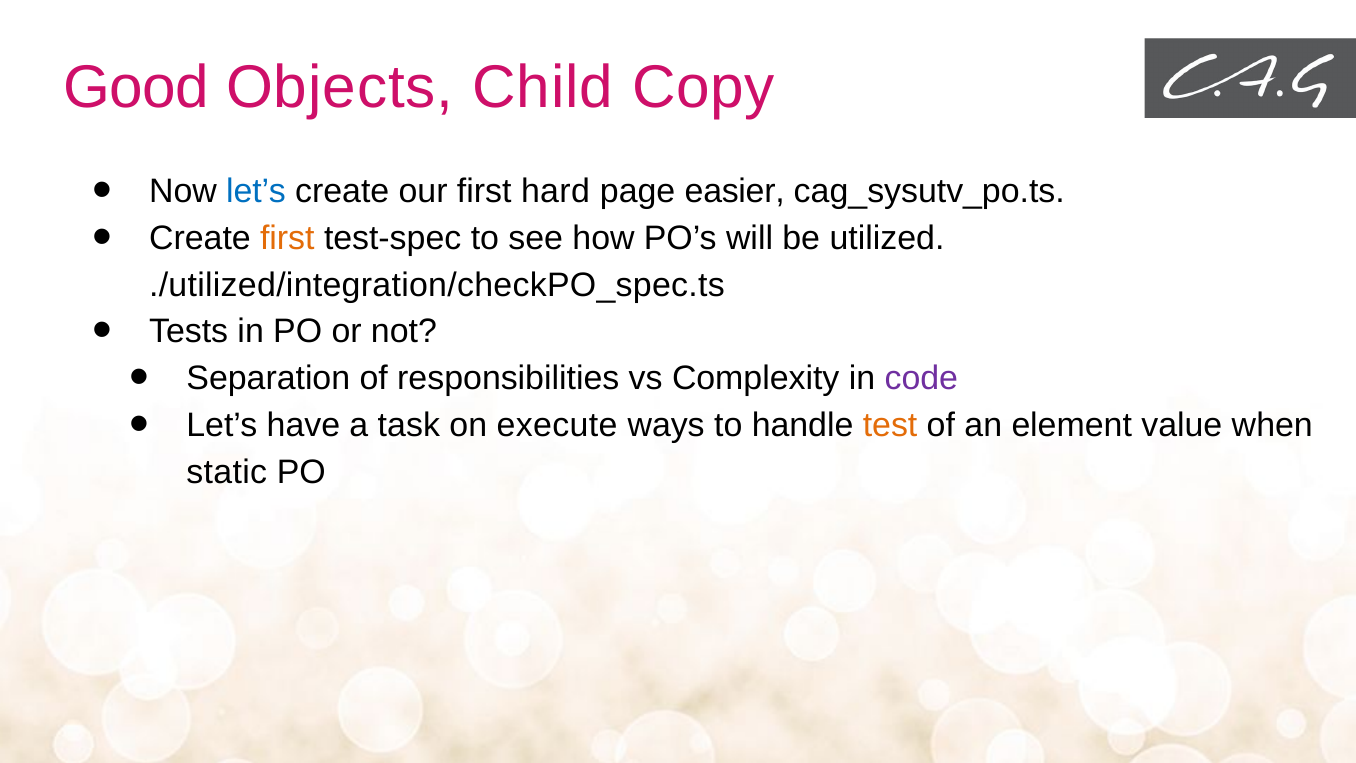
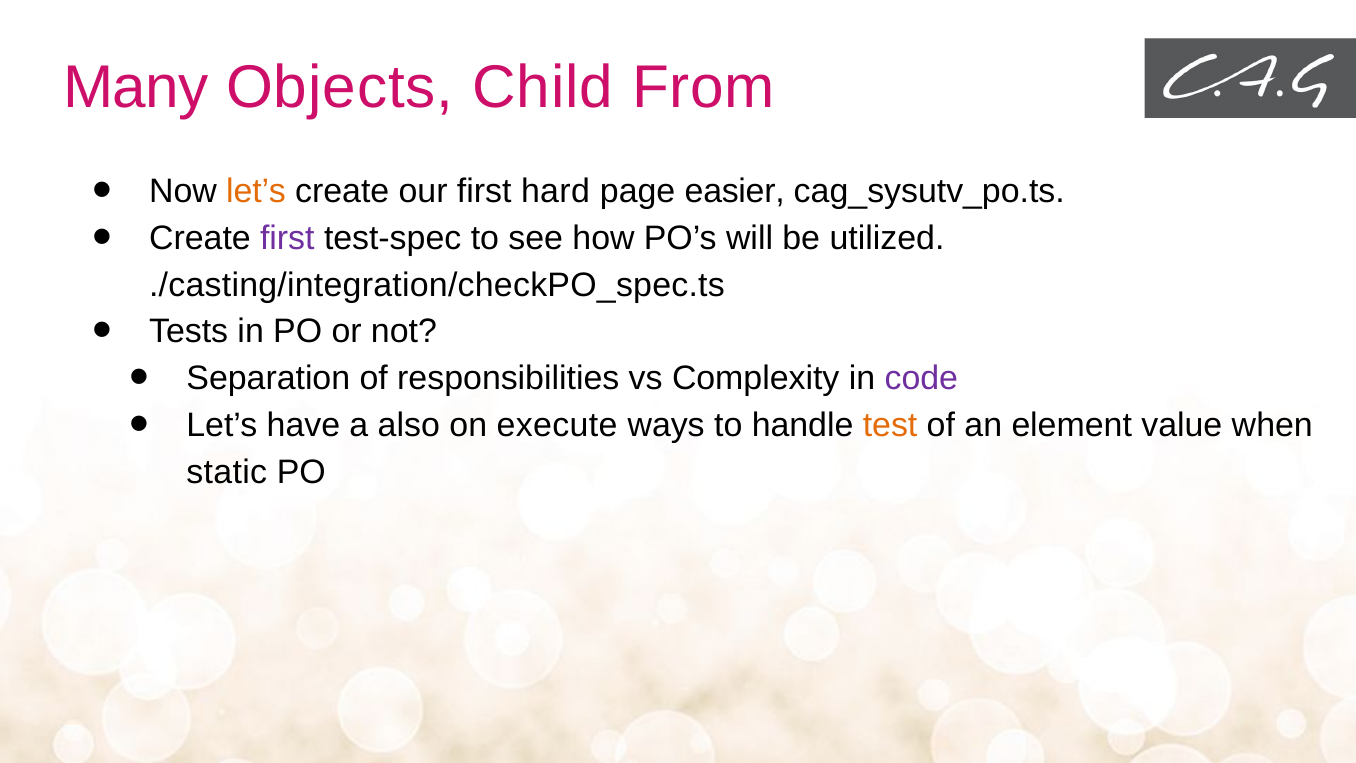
Good: Good -> Many (136, 87)
Copy: Copy -> From (703, 87)
let’s colour: blue -> orange (256, 191)
first colour: orange -> purple (287, 238)
./utilized/integration/checkPO_spec.ts: ./utilized/integration/checkPO_spec.ts -> ./casting/integration/checkPO_spec.ts (437, 285)
task: task -> also (409, 425)
